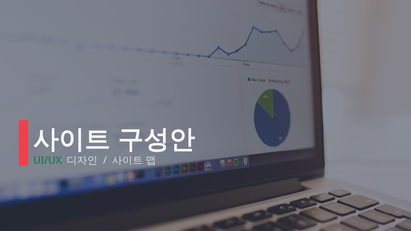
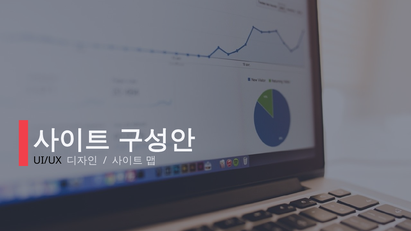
UI/UX colour: green -> black (47, 160)
